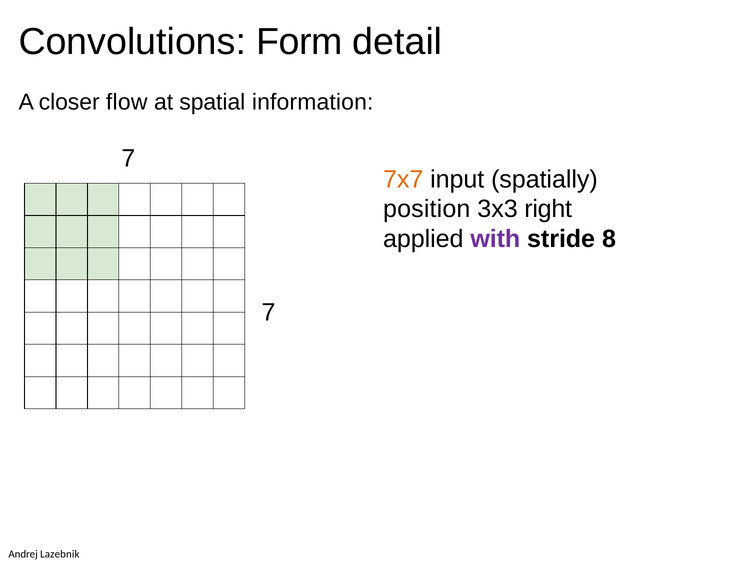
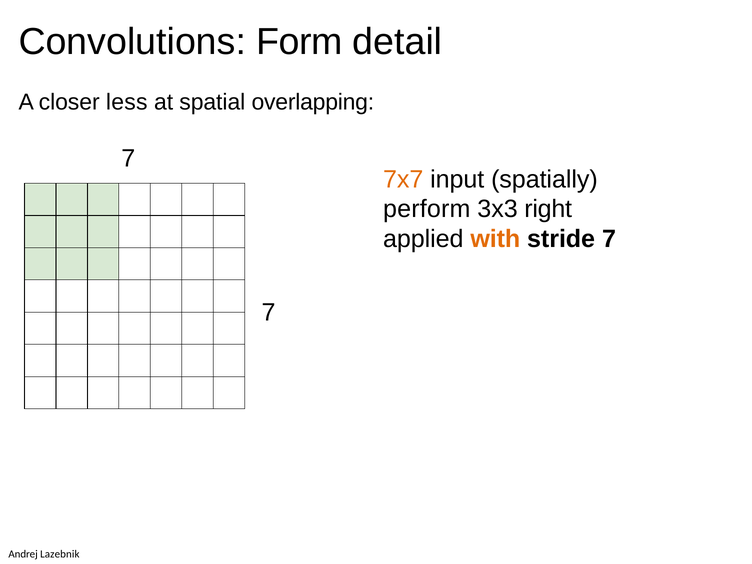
flow: flow -> less (127, 102)
information: information -> overlapping (313, 102)
position: position -> perform (427, 209)
with colour: purple -> orange (495, 239)
stride 8: 8 -> 7 (609, 239)
